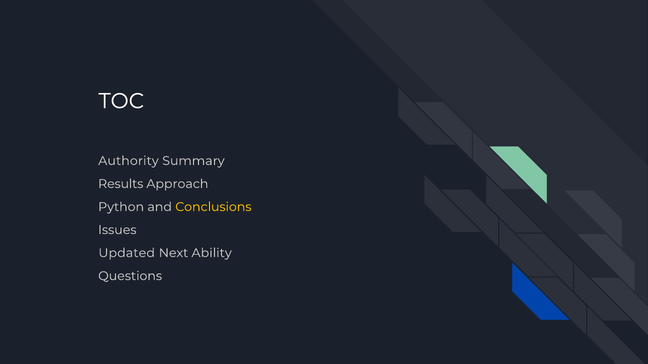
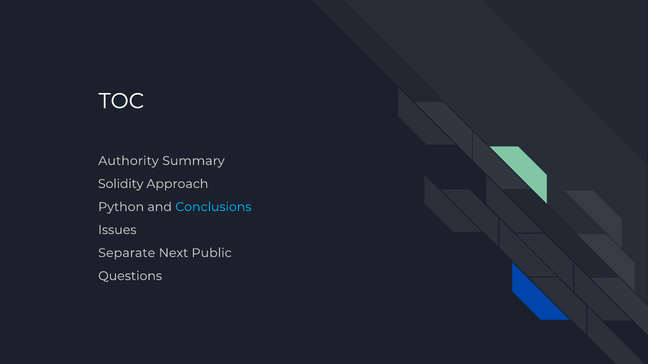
Results: Results -> Solidity (121, 184)
Conclusions colour: yellow -> light blue (213, 207)
Updated: Updated -> Separate (127, 253)
Ability: Ability -> Public (212, 253)
